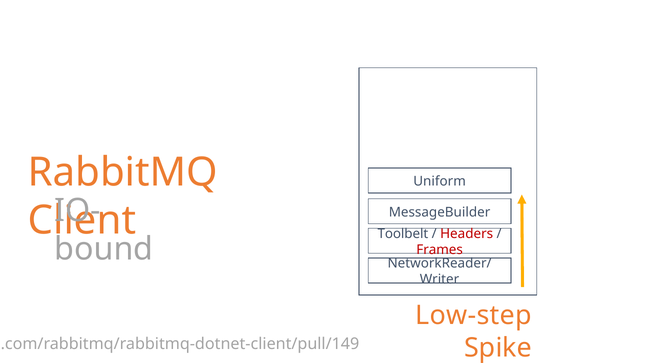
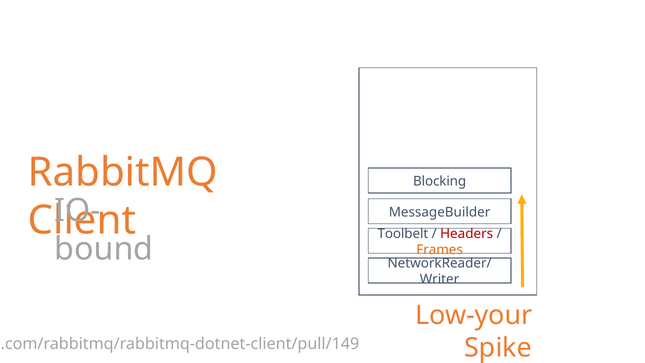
Uniform: Uniform -> Blocking (440, 181)
Frames colour: red -> orange (440, 250)
Low-step: Low-step -> Low-your (474, 315)
